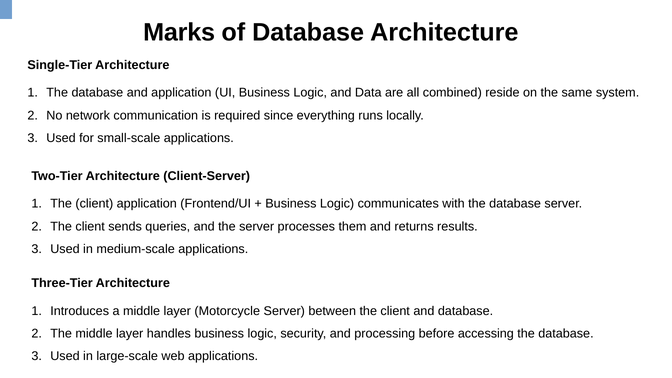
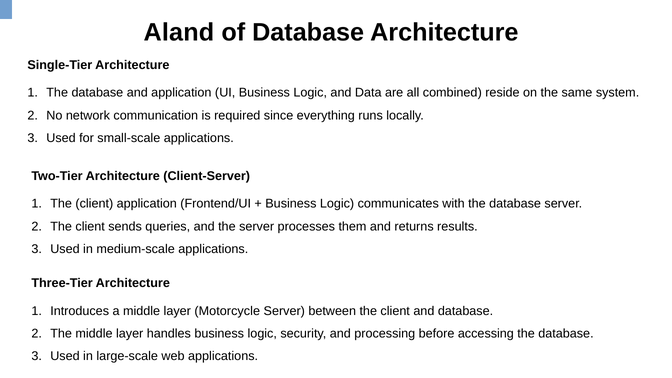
Marks: Marks -> Aland (179, 33)
